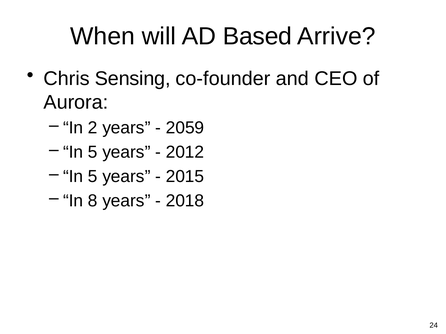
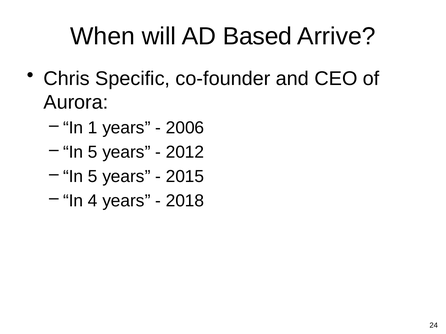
Sensing: Sensing -> Specific (133, 79)
2: 2 -> 1 (93, 128)
2059: 2059 -> 2006 (185, 128)
8: 8 -> 4 (93, 201)
